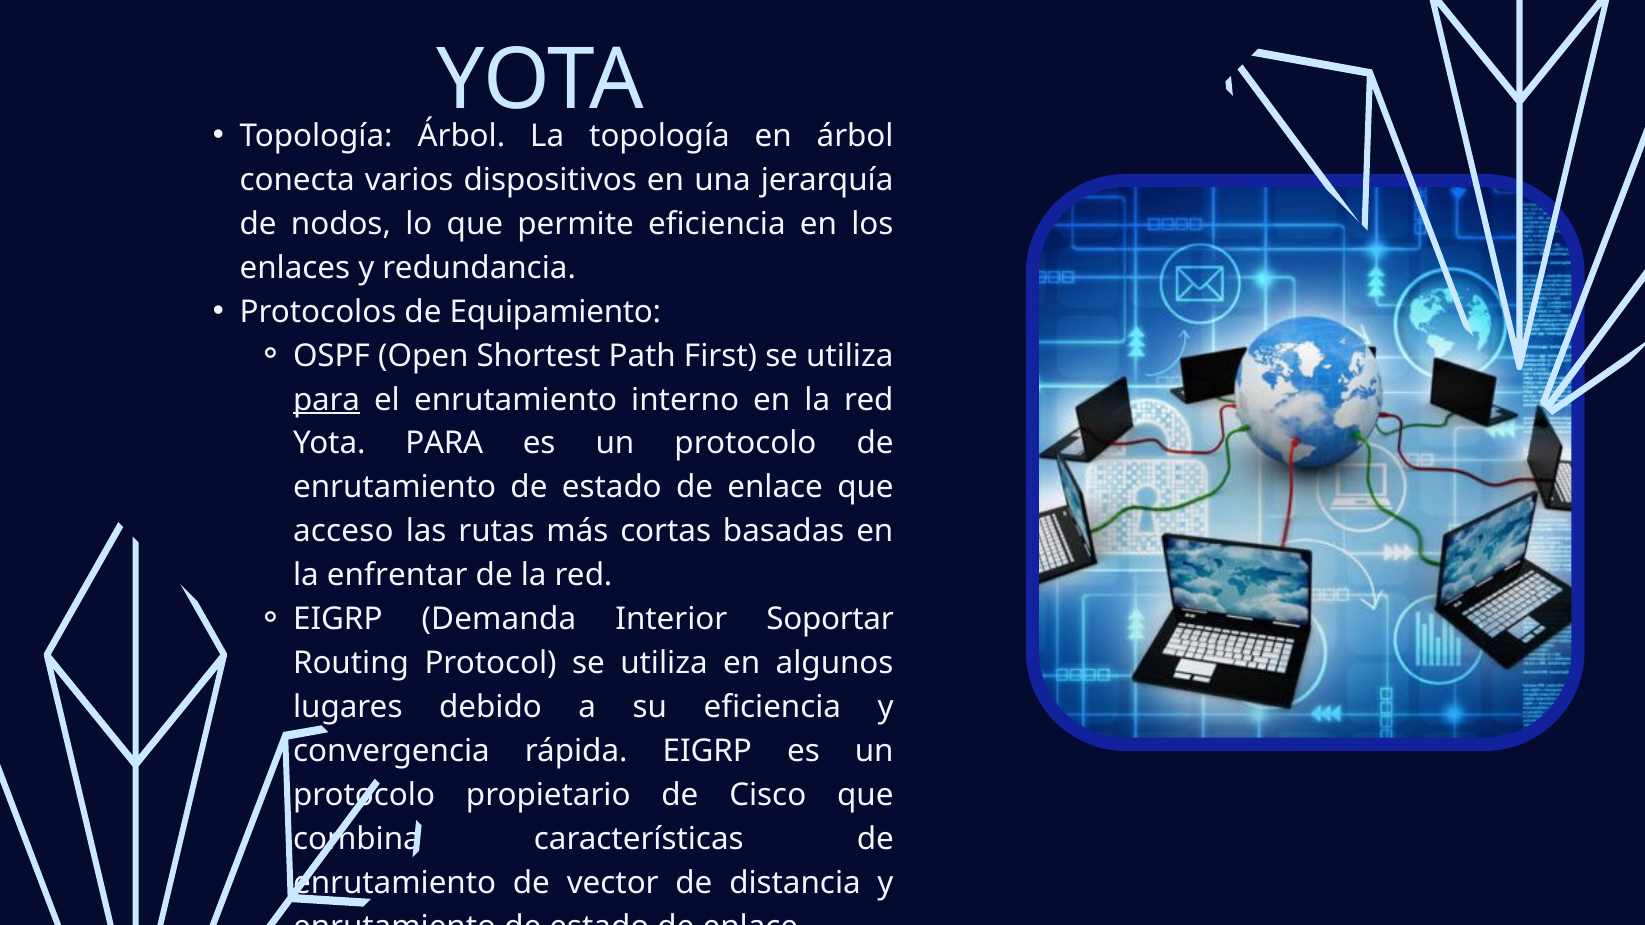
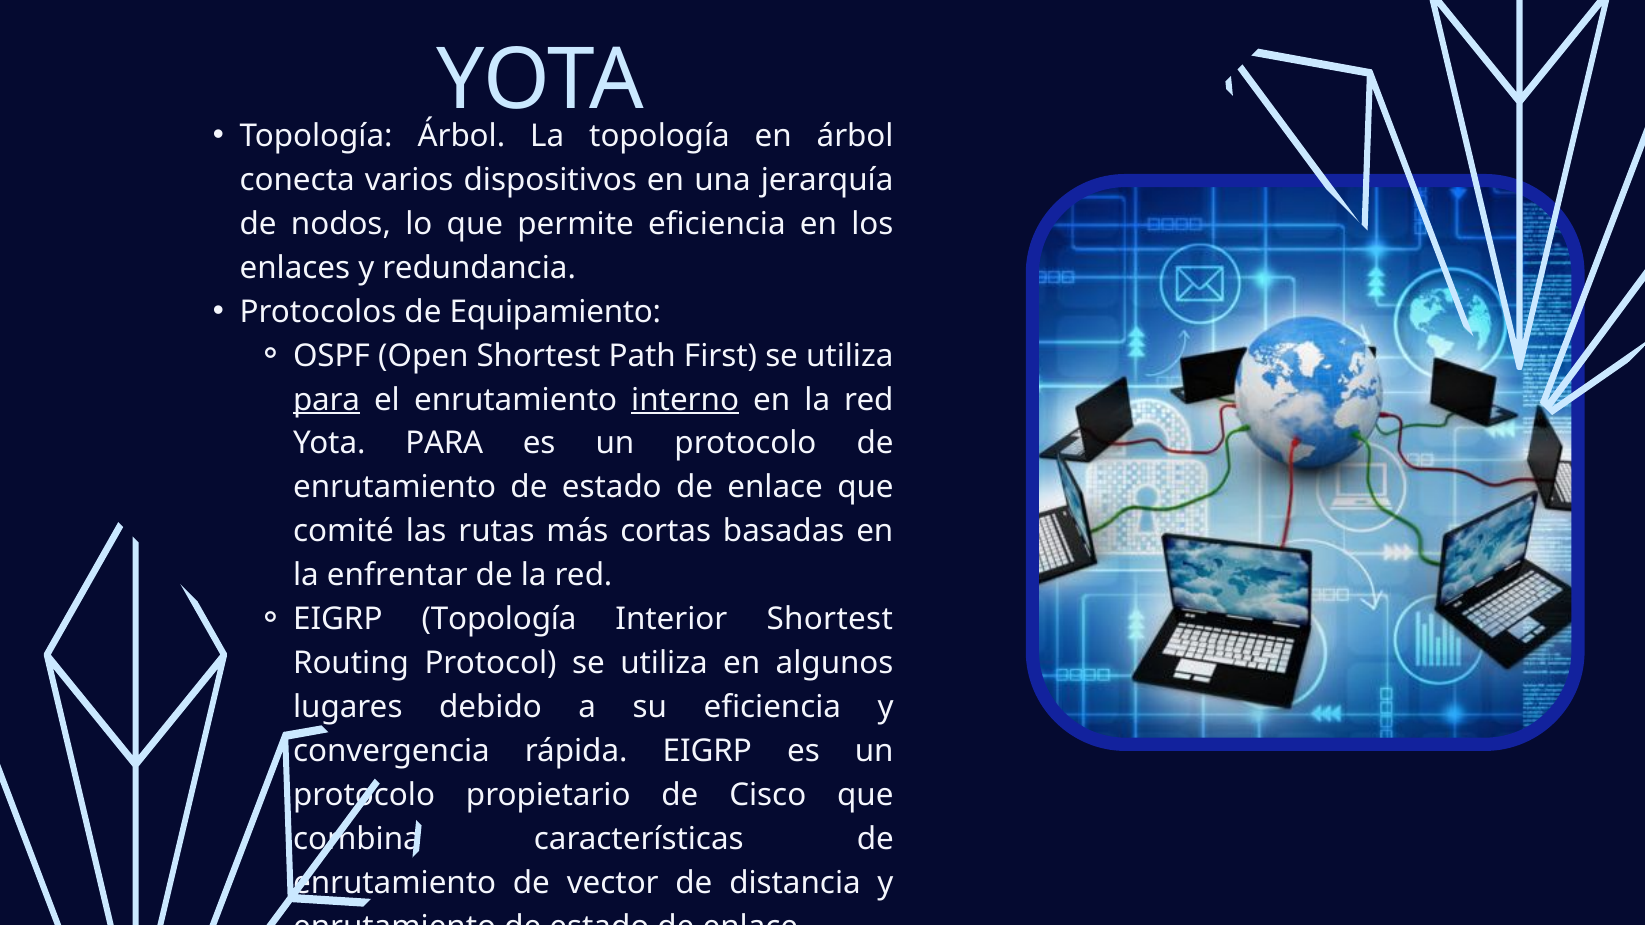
interno underline: none -> present (685, 400)
acceso: acceso -> comité (343, 532)
EIGRP Demanda: Demanda -> Topología (499, 620)
Interior Soportar: Soportar -> Shortest (830, 620)
